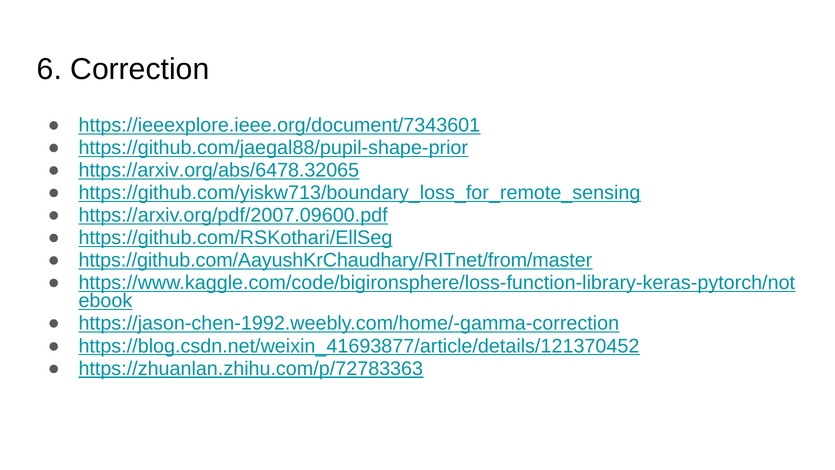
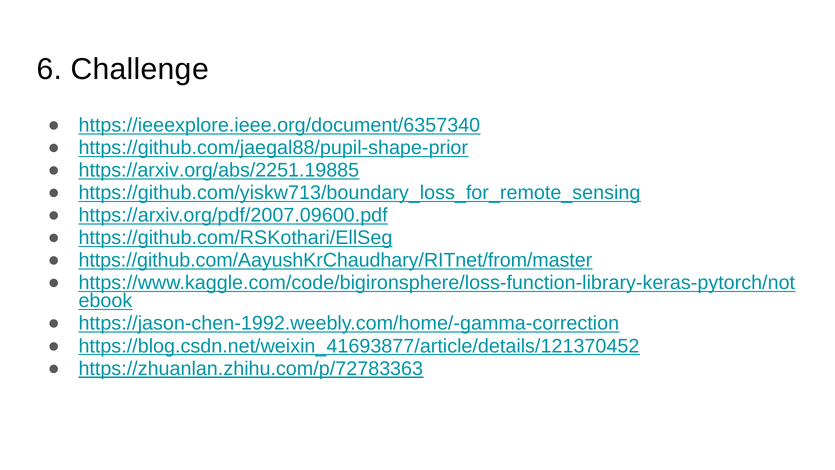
Correction: Correction -> Challenge (140, 69)
https://ieeexplore.ieee.org/document/7343601: https://ieeexplore.ieee.org/document/7343601 -> https://ieeexplore.ieee.org/document/6357340 (279, 125)
https://arxiv.org/abs/6478.32065: https://arxiv.org/abs/6478.32065 -> https://arxiv.org/abs/2251.19885 (219, 170)
